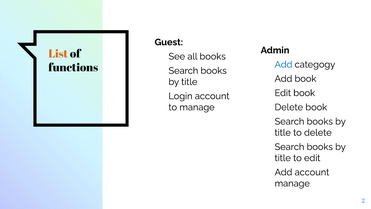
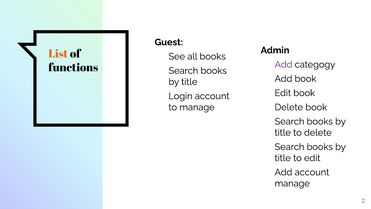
Add colour: blue -> purple (283, 64)
